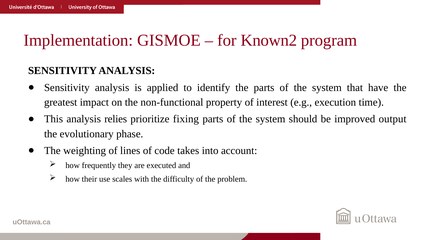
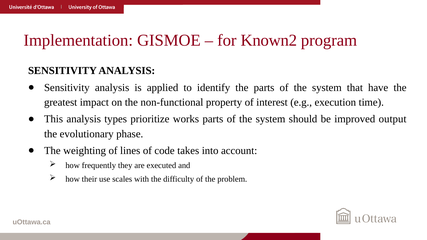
relies: relies -> types (116, 119)
fixing: fixing -> works (186, 119)
